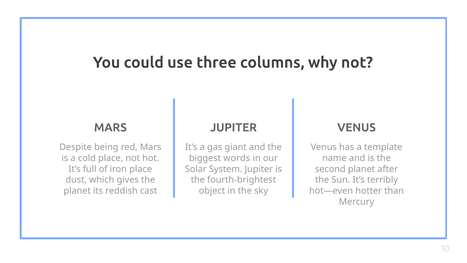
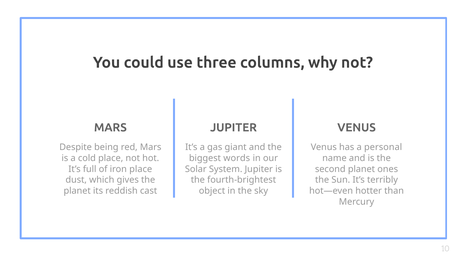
template: template -> personal (383, 147)
after: after -> ones (388, 169)
